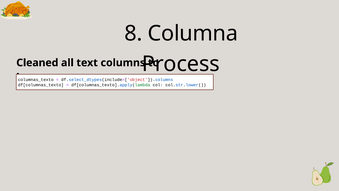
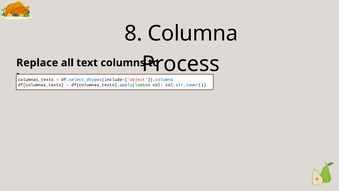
Cleaned: Cleaned -> Replace (37, 63)
